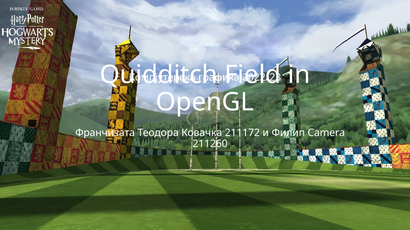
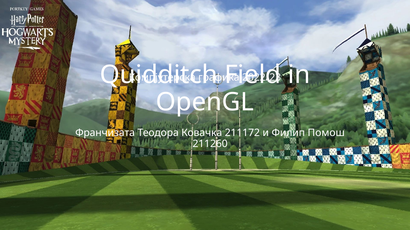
Camera: Camera -> Помош (326, 133)
